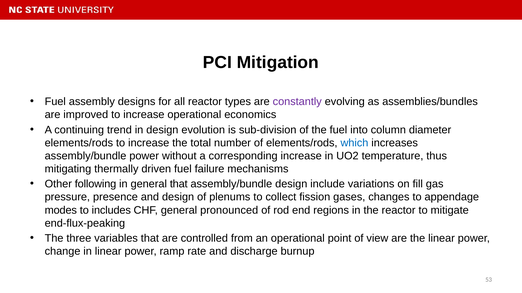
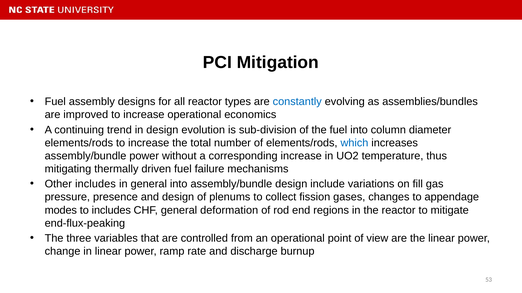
constantly colour: purple -> blue (297, 102)
Other following: following -> includes (95, 184)
general that: that -> into (179, 184)
pronounced: pronounced -> deformation (229, 211)
